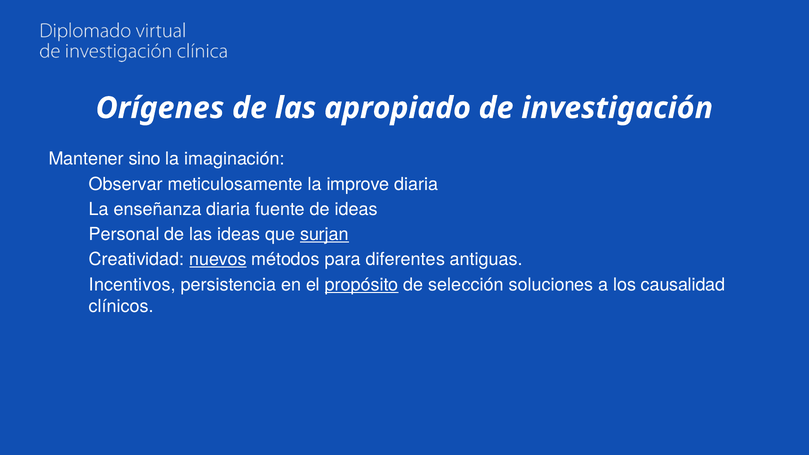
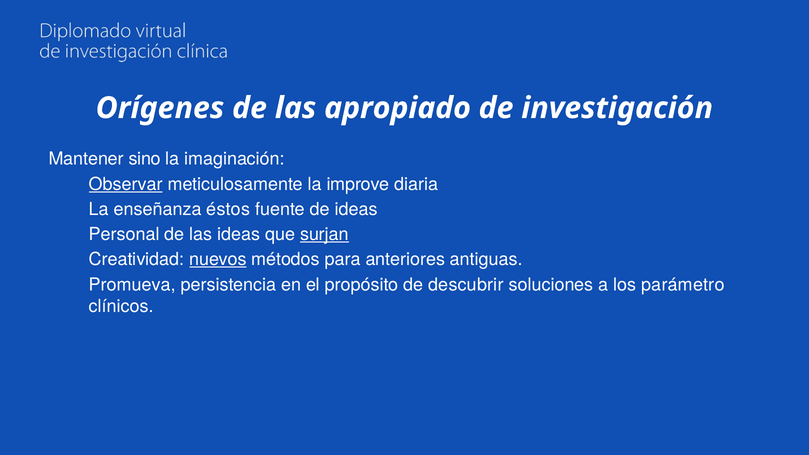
Observar underline: none -> present (126, 184)
enseñanza diaria: diaria -> éstos (228, 209)
diferentes: diferentes -> anteriores (405, 260)
Incentivos: Incentivos -> Promueva (132, 285)
propósito underline: present -> none (362, 285)
selección: selección -> descubrir (466, 285)
causalidad: causalidad -> parámetro (683, 285)
